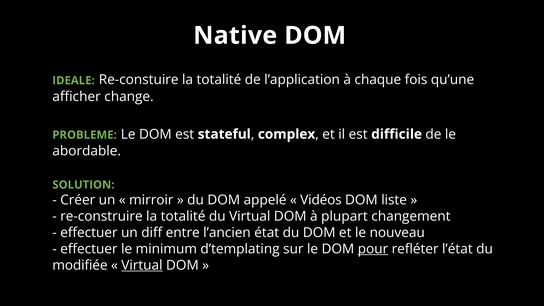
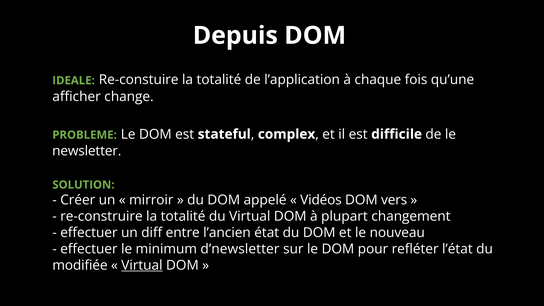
Native: Native -> Depuis (235, 36)
abordable: abordable -> newsletter (87, 151)
liste: liste -> vers (394, 200)
d’templating: d’templating -> d’newsletter (240, 249)
pour underline: present -> none (373, 249)
